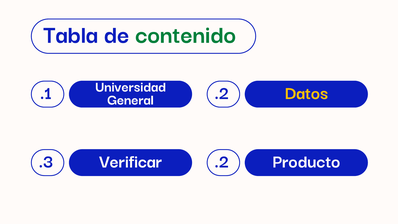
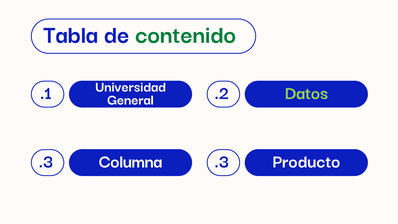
Datos colour: yellow -> light green (306, 93)
Verificar: Verificar -> Columna (131, 161)
.2: .2 -> .3 (222, 161)
